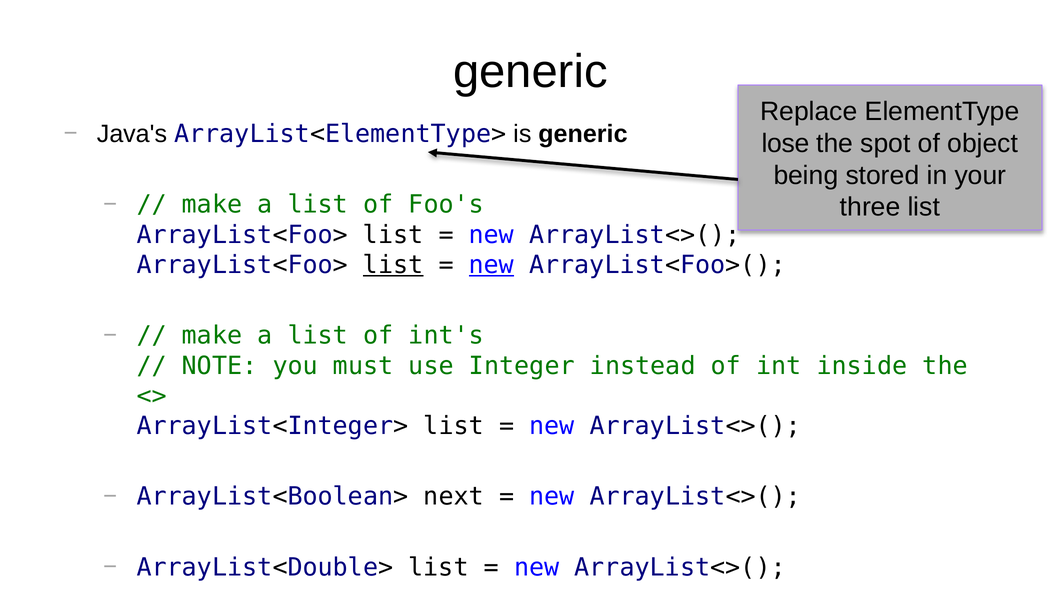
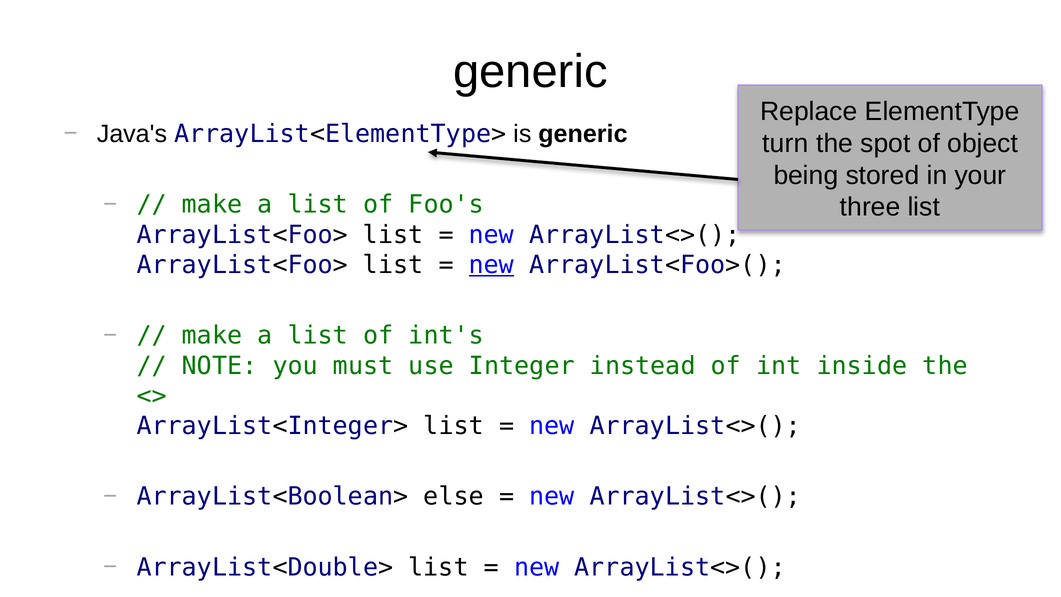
lose: lose -> turn (785, 143)
list underline: present -> none (393, 265)
next: next -> else (454, 497)
